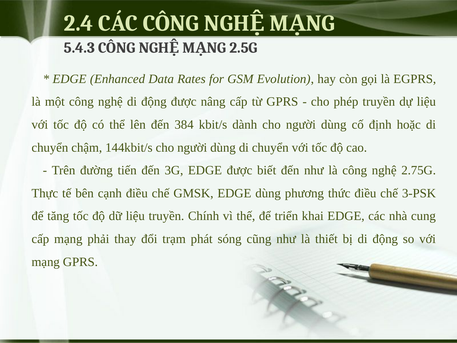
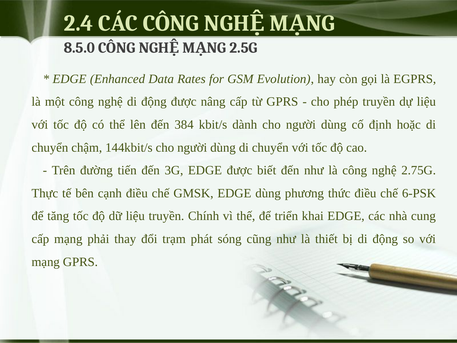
5.4.3: 5.4.3 -> 8.5.0 (79, 48)
3-PSK: 3-PSK -> 6-PSK (419, 193)
